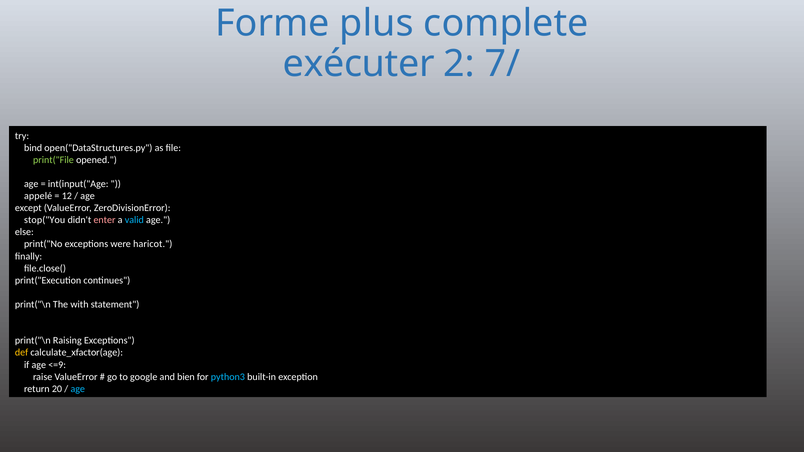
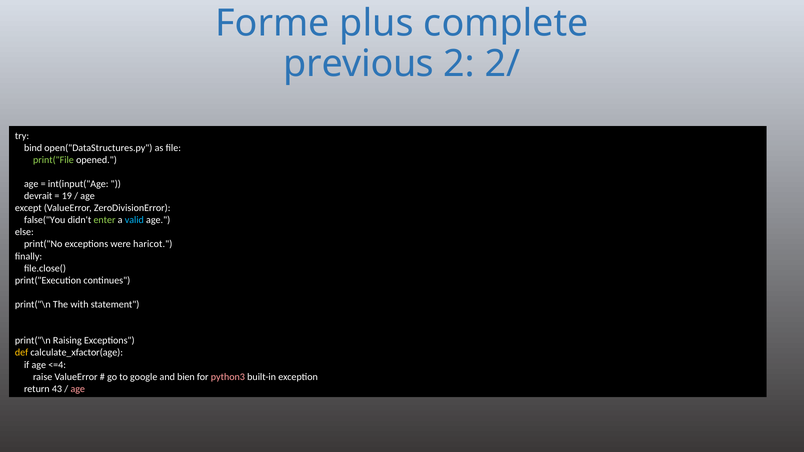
exécuter: exécuter -> previous (359, 64)
7/: 7/ -> 2/ (503, 64)
appelé: appelé -> devrait (38, 196)
12: 12 -> 19 (67, 196)
stop("You: stop("You -> false("You (45, 220)
enter colour: pink -> light green (105, 220)
<=9: <=9 -> <=4 (57, 365)
python3 colour: light blue -> pink (228, 377)
20: 20 -> 43 (57, 389)
age colour: light blue -> pink (78, 389)
